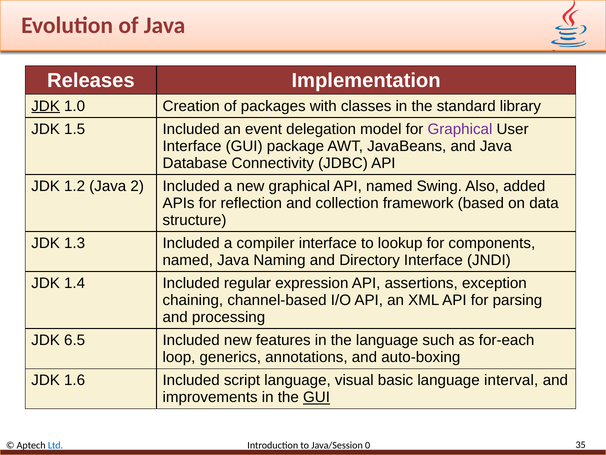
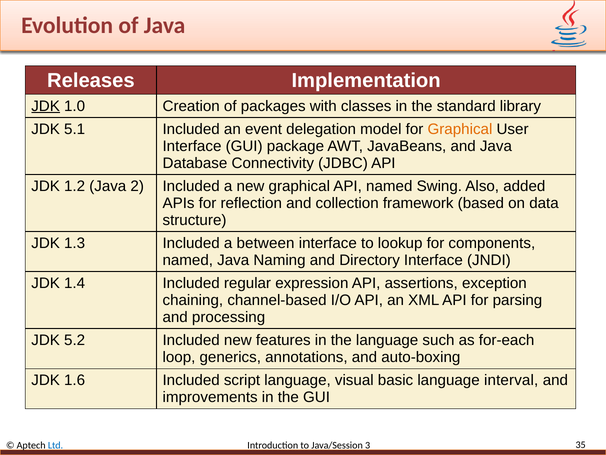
1.5: 1.5 -> 5.1 (75, 129)
Graphical colour: purple -> orange (460, 129)
compiler: compiler -> between (266, 243)
6.5: 6.5 -> 5.2 (75, 340)
GUI underline: present -> none (317, 397)
0: 0 -> 3 (368, 445)
